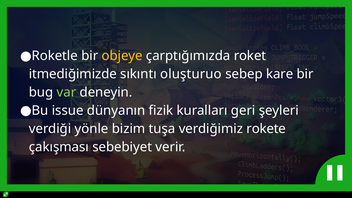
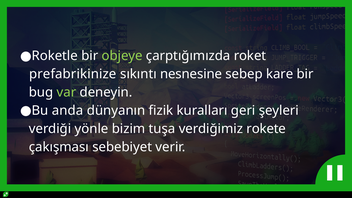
objeye colour: yellow -> light green (122, 56)
itmediğimizde: itmediğimizde -> prefabrikinize (73, 74)
oluşturuo: oluşturuo -> nesnesine (191, 74)
issue: issue -> anda (68, 111)
